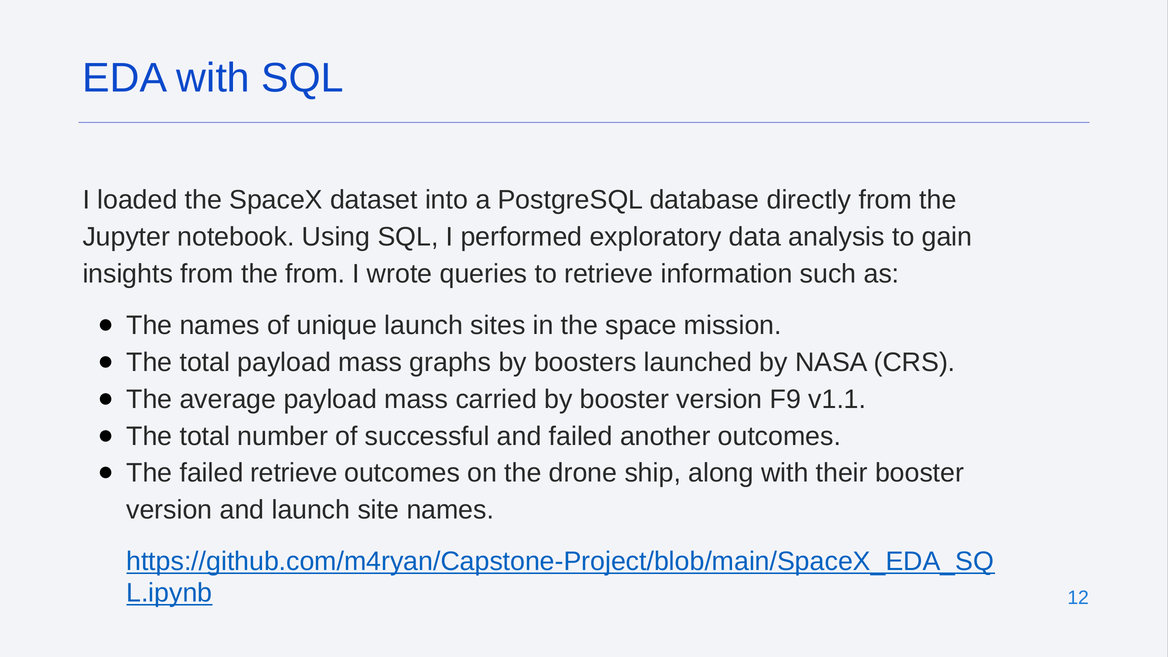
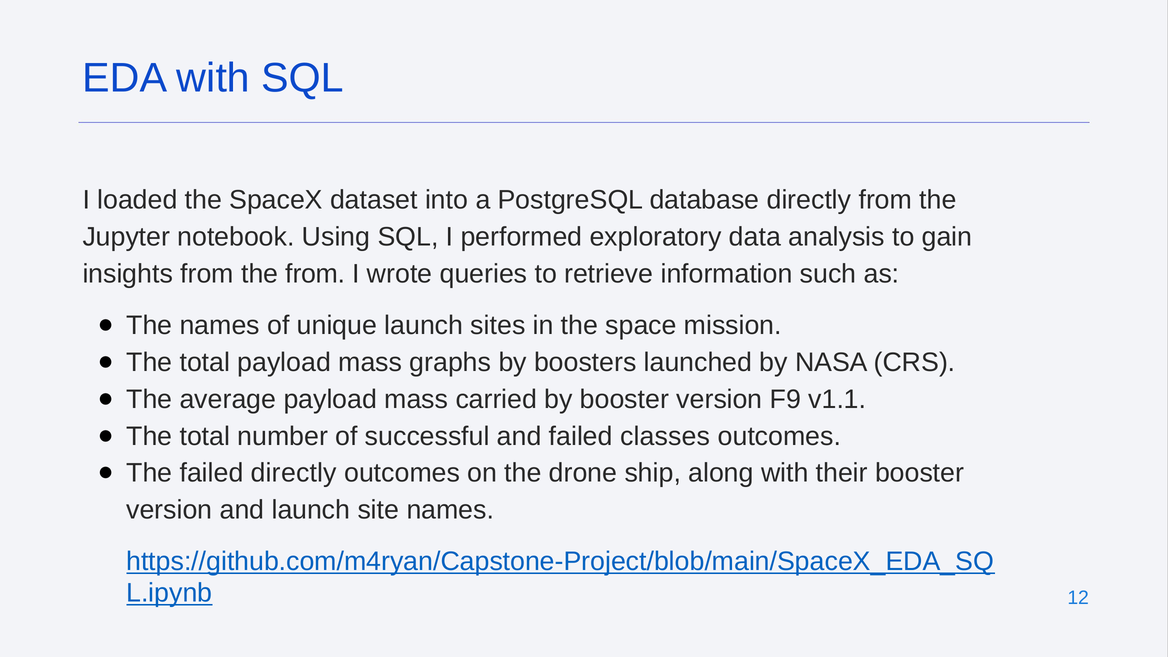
another: another -> classes (665, 436)
failed retrieve: retrieve -> directly (294, 473)
